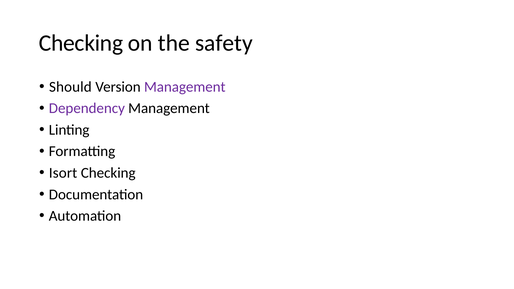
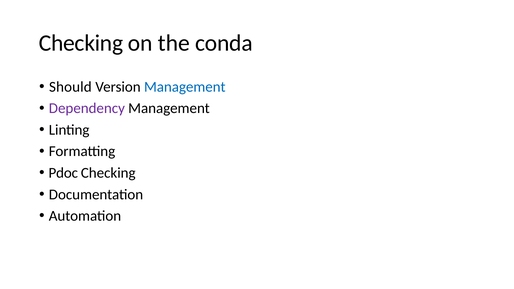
safety: safety -> conda (224, 43)
Management colour: purple -> blue (185, 87)
Isort: Isort -> Pdoc (63, 173)
